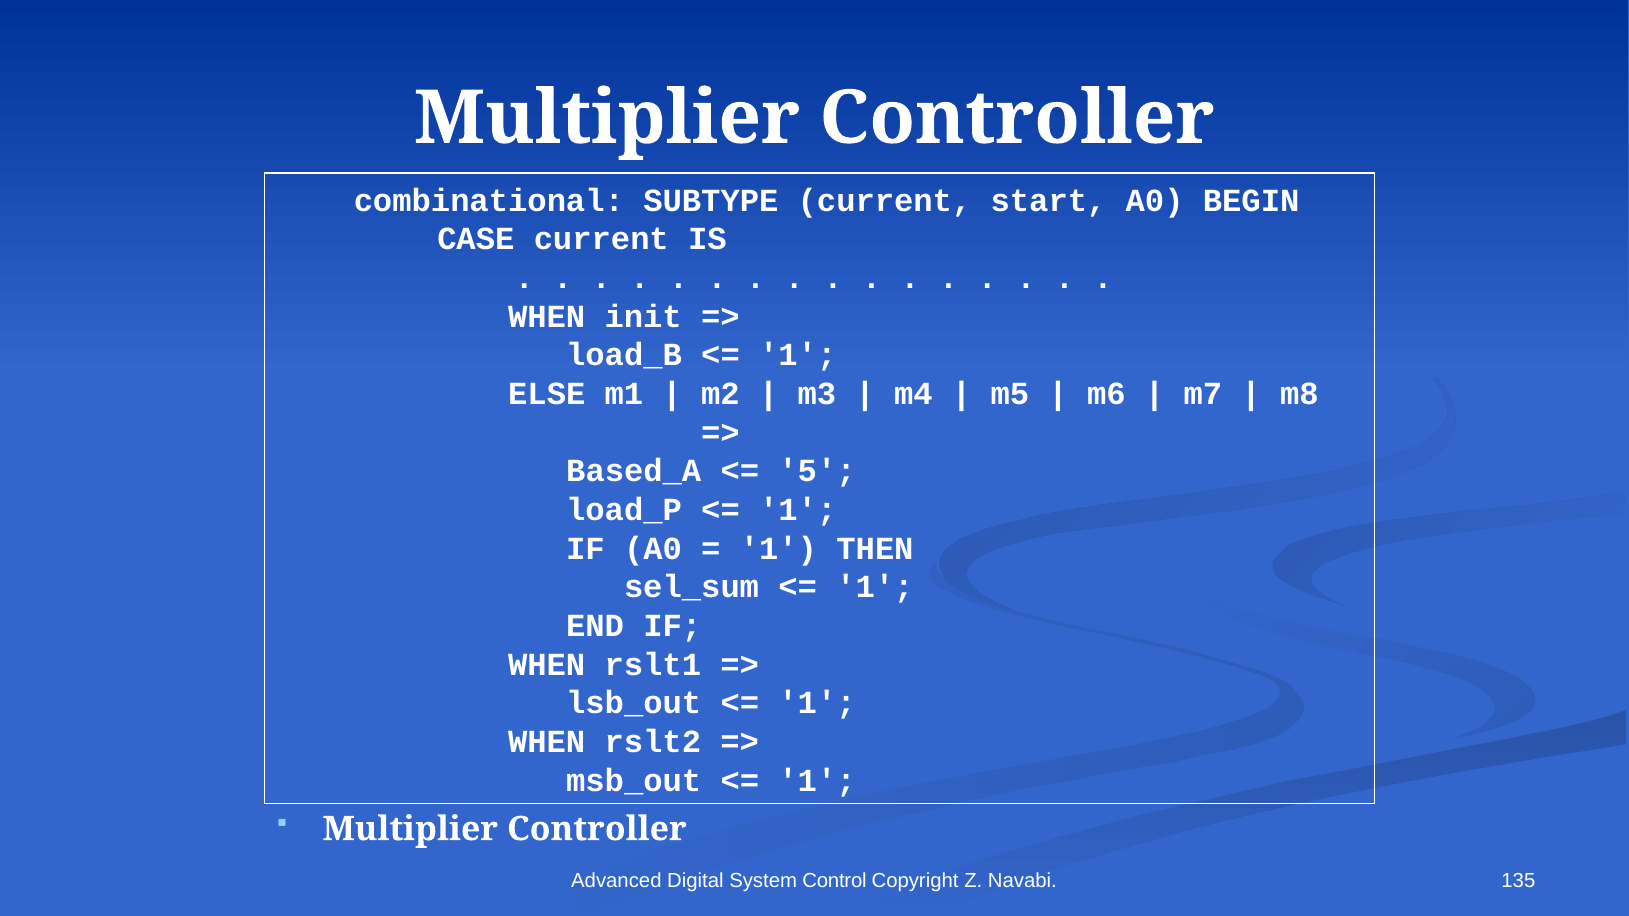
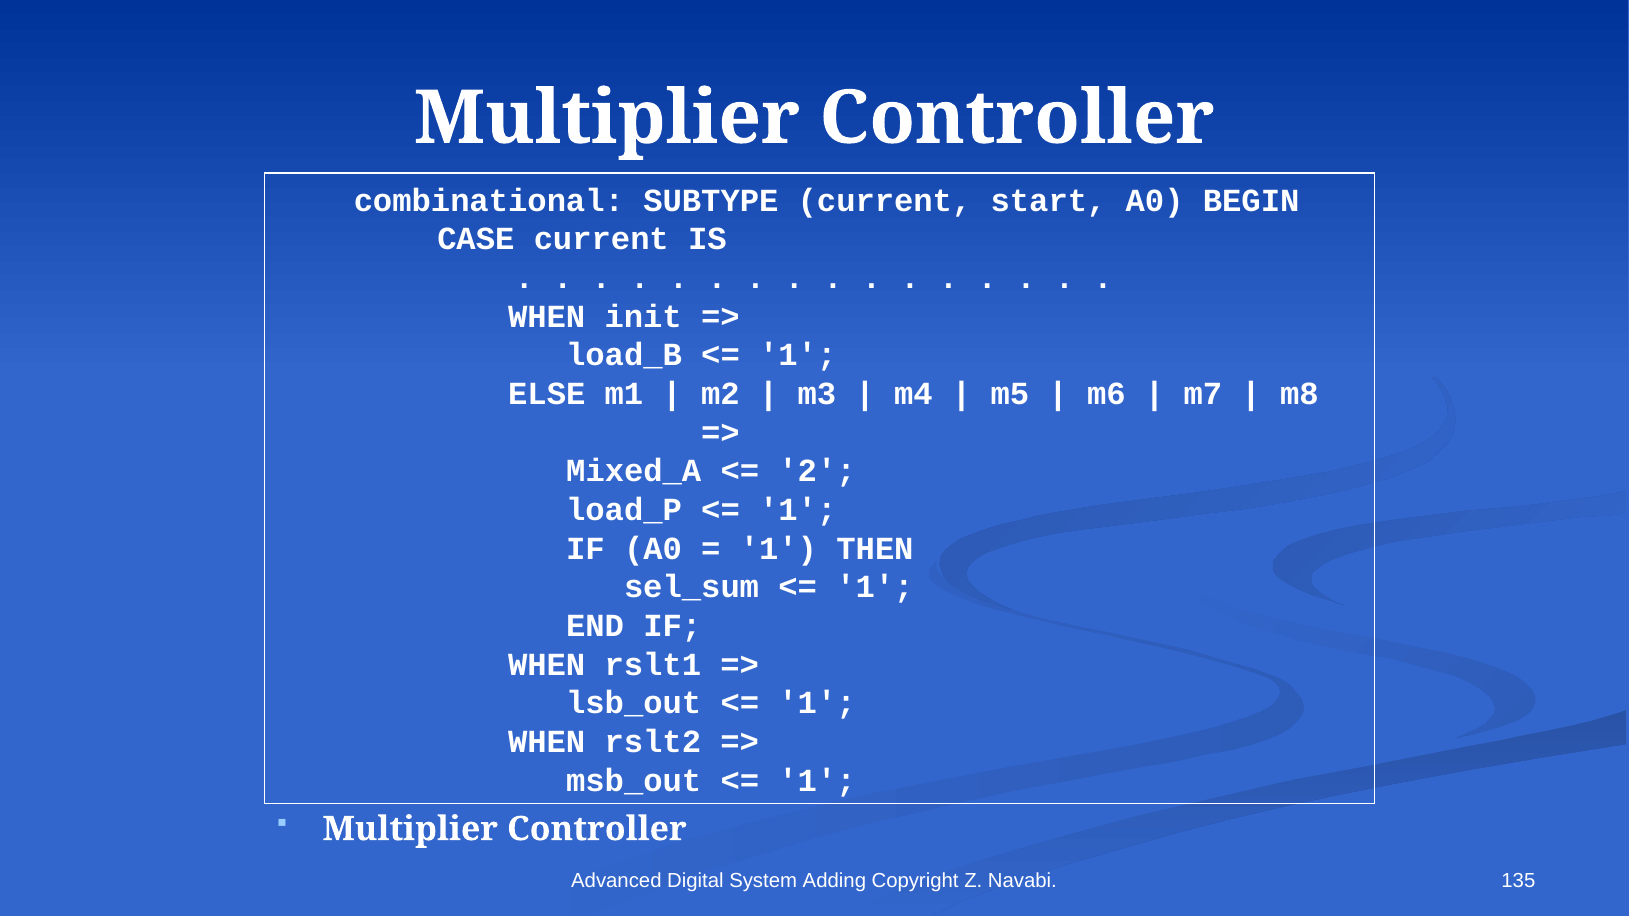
Based_A: Based_A -> Mixed_A (634, 471)
5: 5 -> 2 (817, 471)
Control: Control -> Adding (834, 882)
